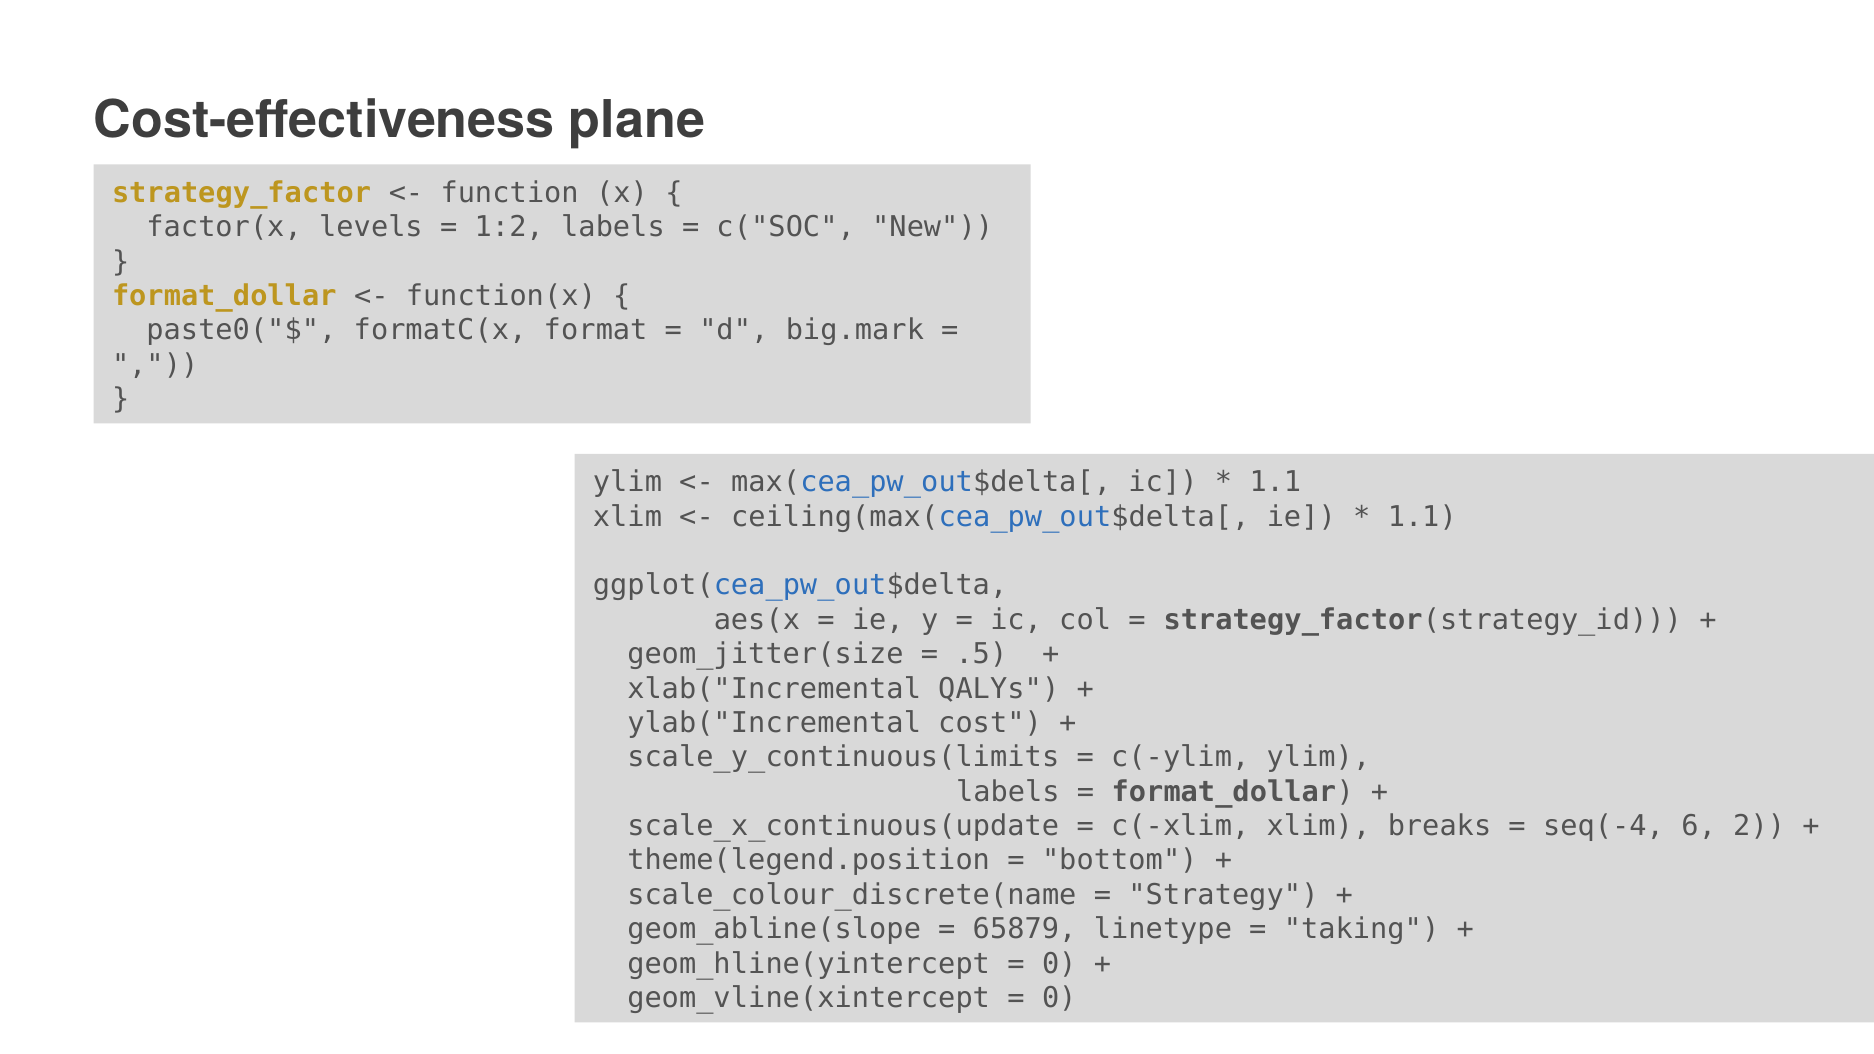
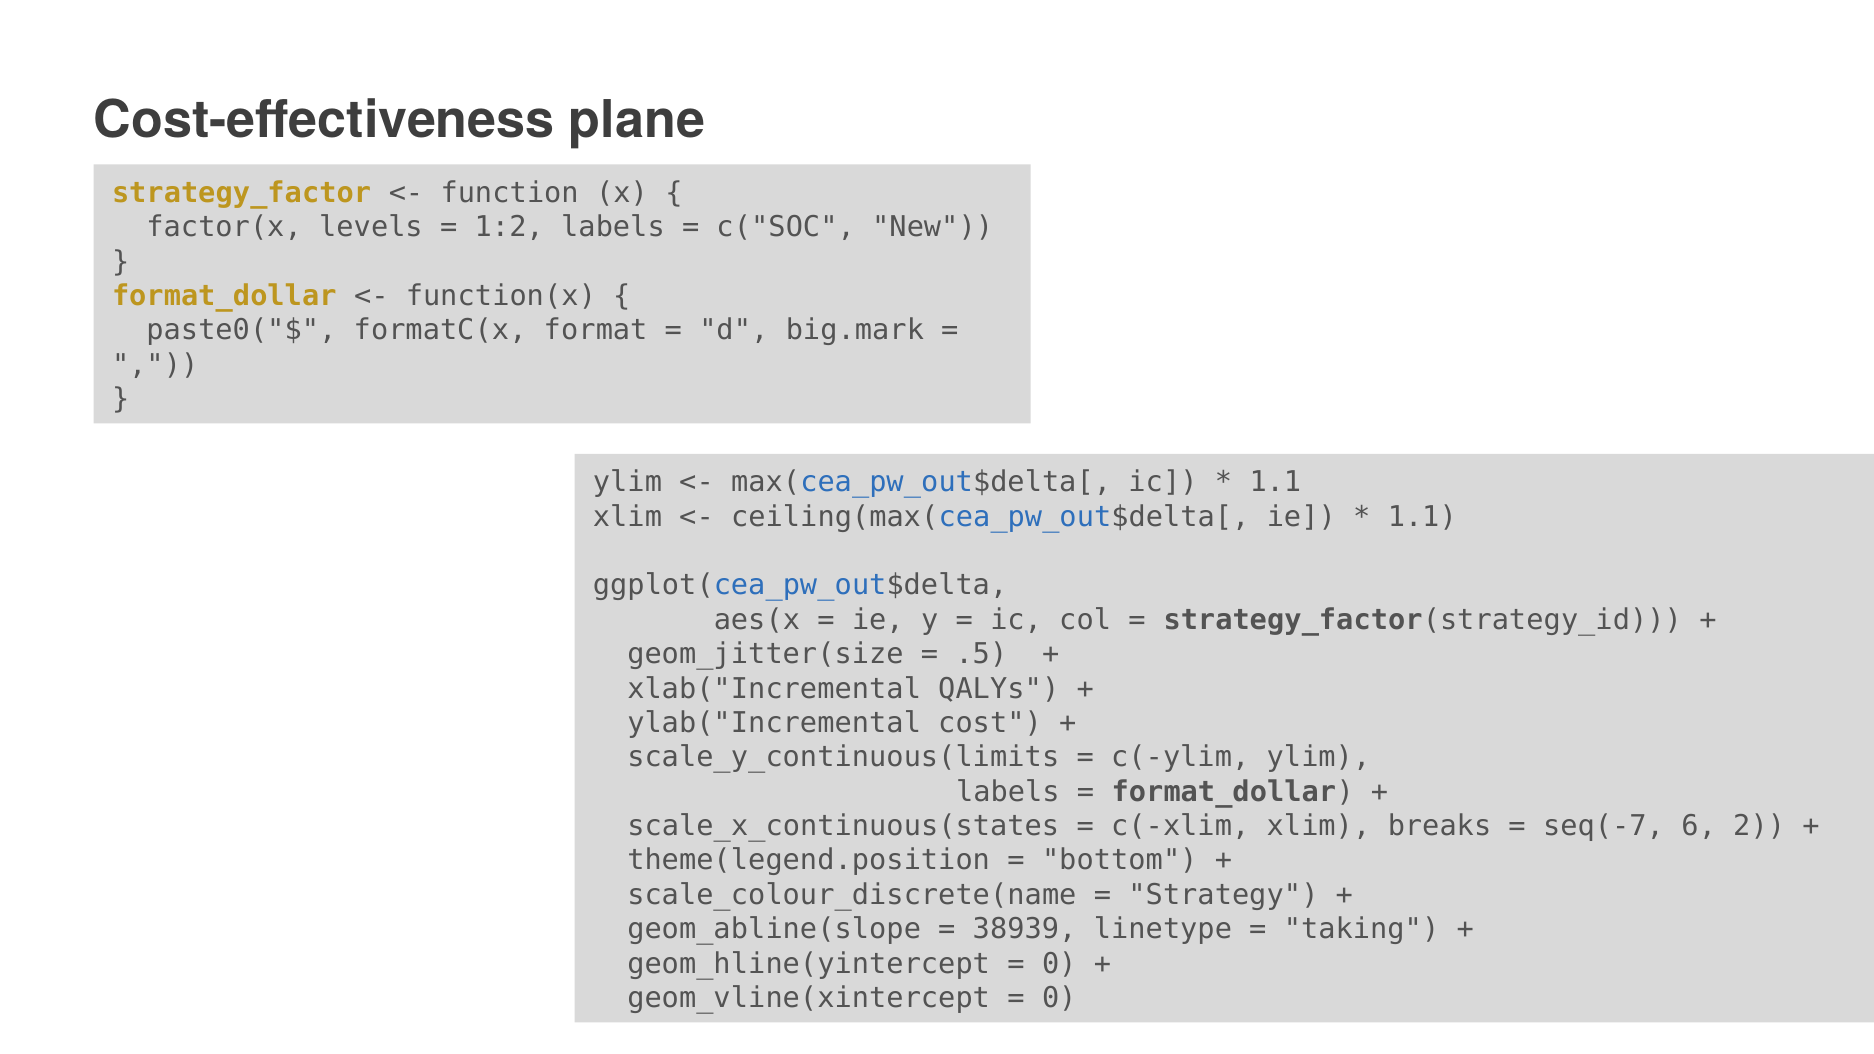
scale_x_continuous(update: scale_x_continuous(update -> scale_x_continuous(states (843, 826)
seq(-4: seq(-4 -> seq(-7 (1604, 826)
65879: 65879 -> 38939 (1025, 929)
